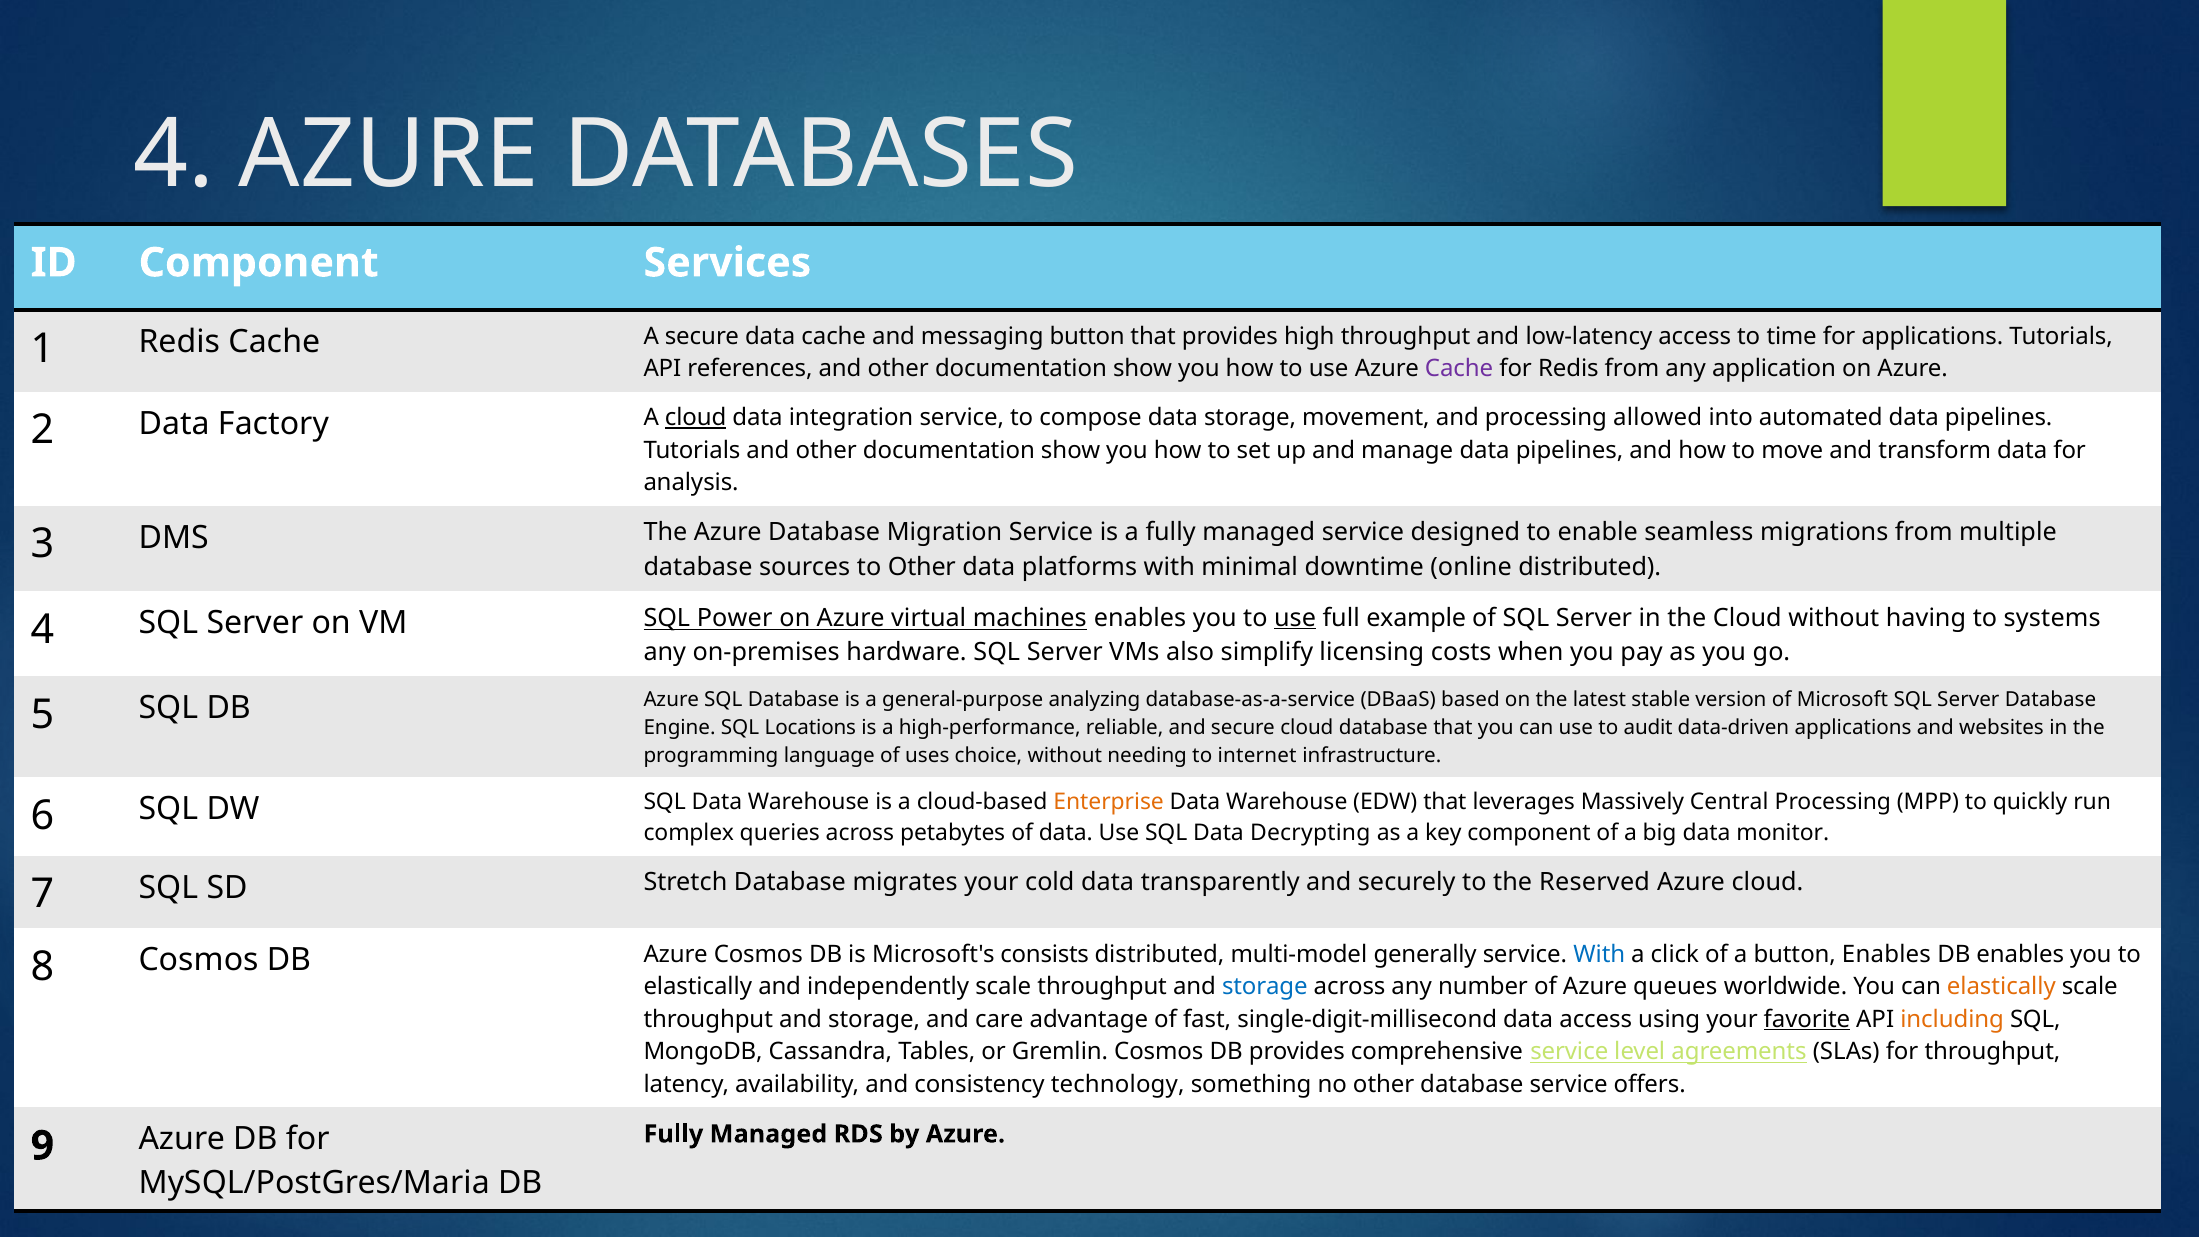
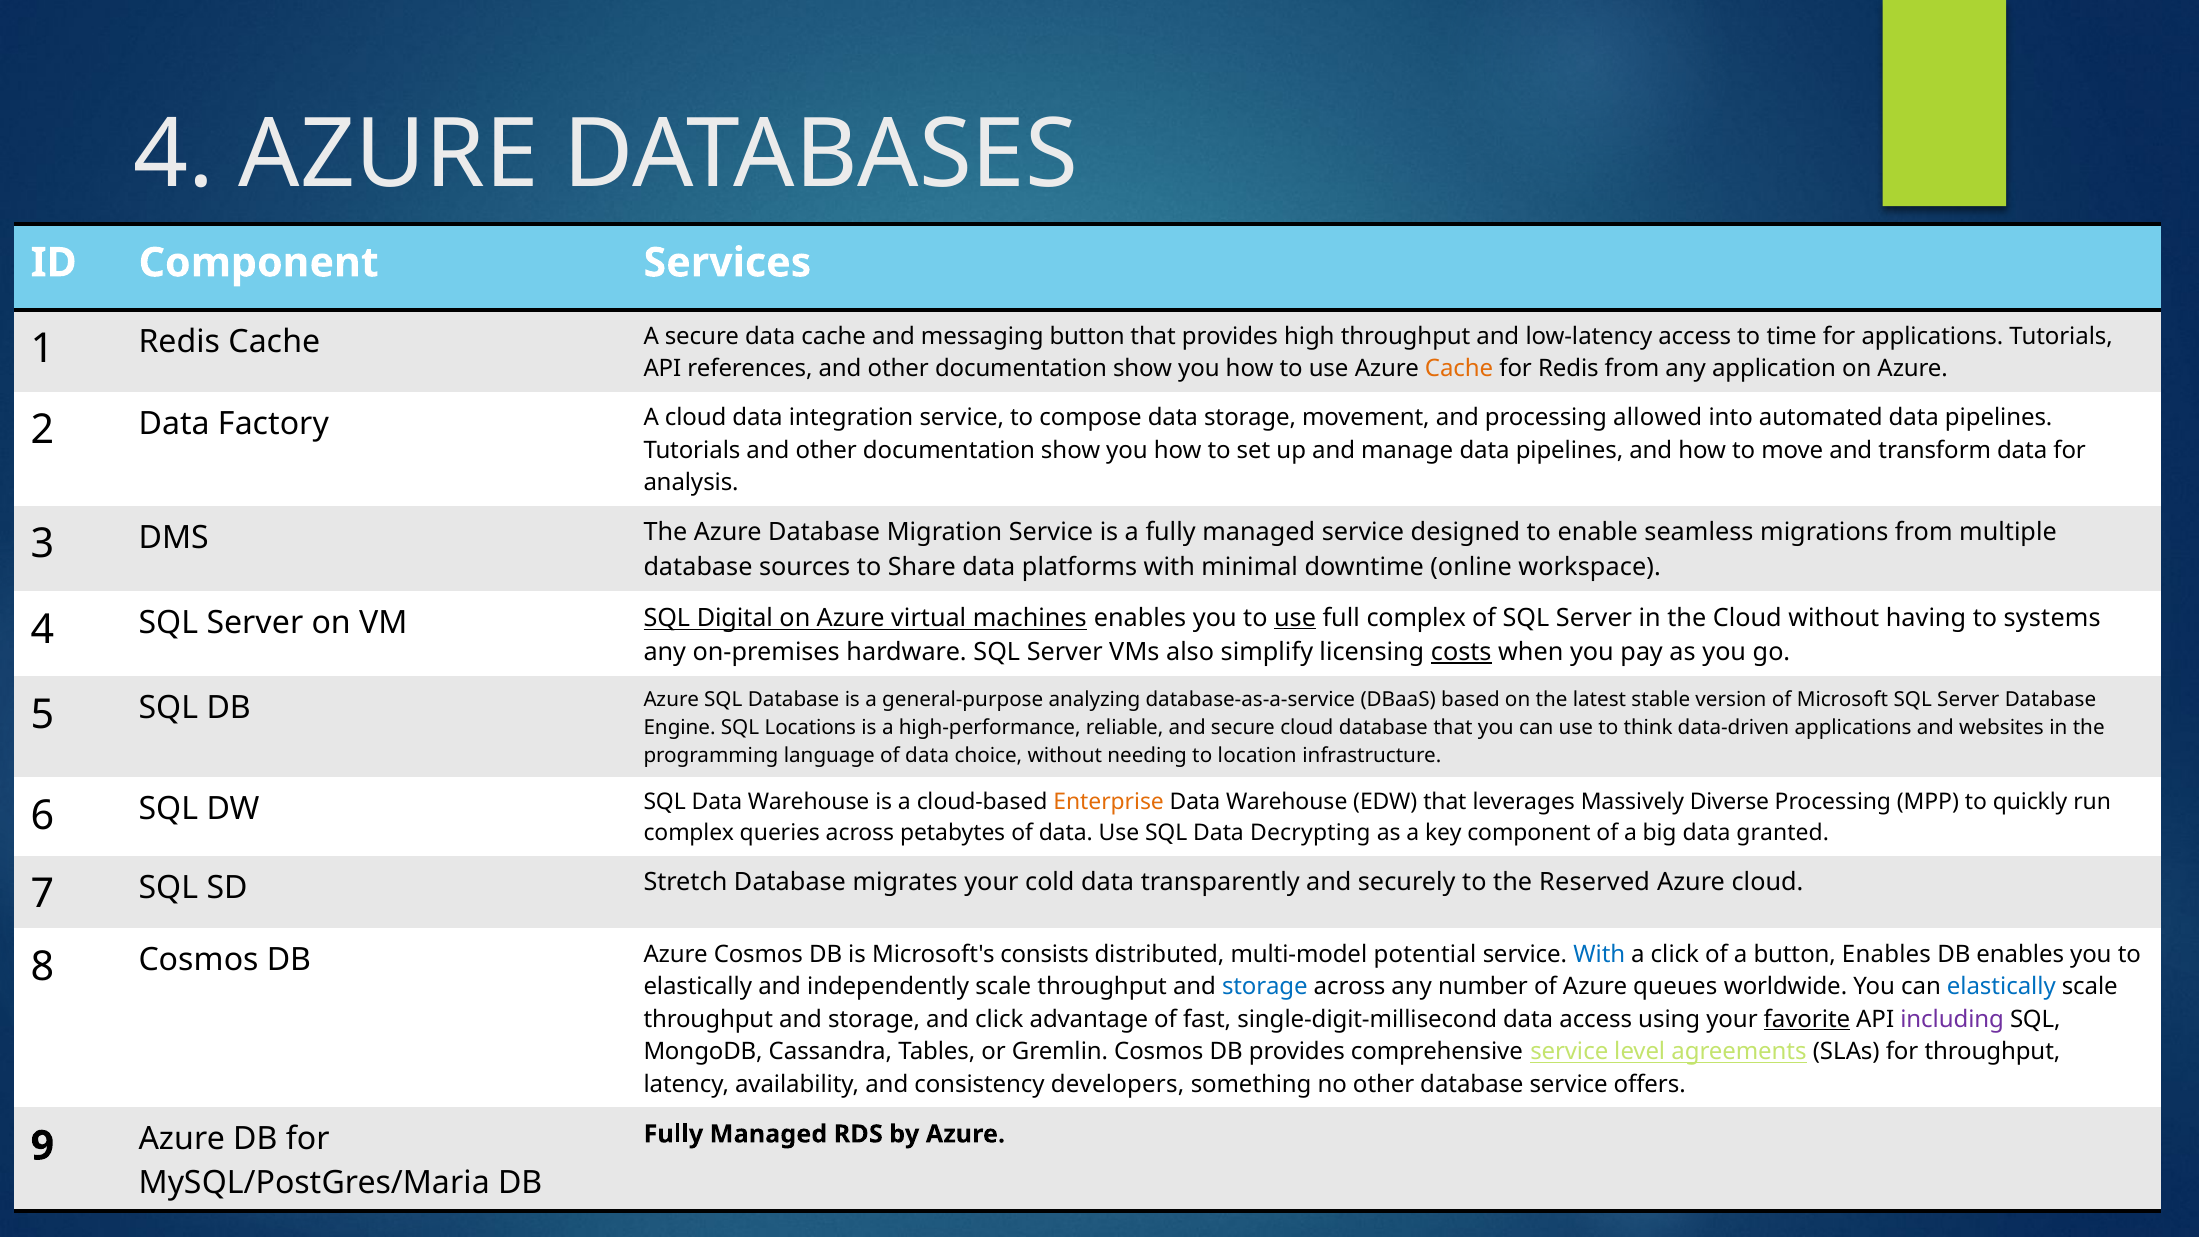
Cache colour: purple -> orange (1459, 369)
cloud underline: present -> none (696, 418)
to Other: Other -> Share (922, 567)
online distributed: distributed -> workspace (1590, 567)
Power: Power -> Digital (735, 618)
full example: example -> complex (1416, 618)
costs underline: none -> present (1461, 652)
audit: audit -> think (1648, 728)
language of uses: uses -> data (927, 756)
internet: internet -> location (1257, 756)
Central: Central -> Diverse (1729, 802)
monitor: monitor -> granted (1783, 833)
generally: generally -> potential (1425, 954)
elastically colour: orange -> blue (2001, 987)
and care: care -> click (999, 1019)
including colour: orange -> purple (1952, 1019)
technology: technology -> developers (1118, 1084)
